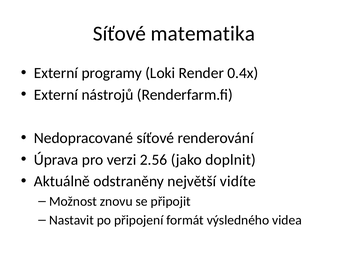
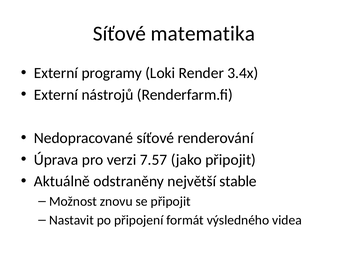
0.4x: 0.4x -> 3.4x (243, 73)
2.56: 2.56 -> 7.57 (154, 160)
jako doplnit: doplnit -> připojit (231, 160)
vidíte: vidíte -> stable (238, 181)
